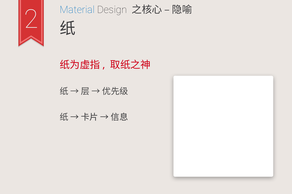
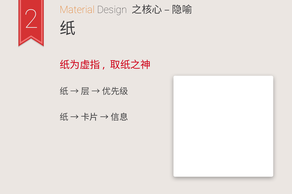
Material colour: blue -> orange (77, 10)
